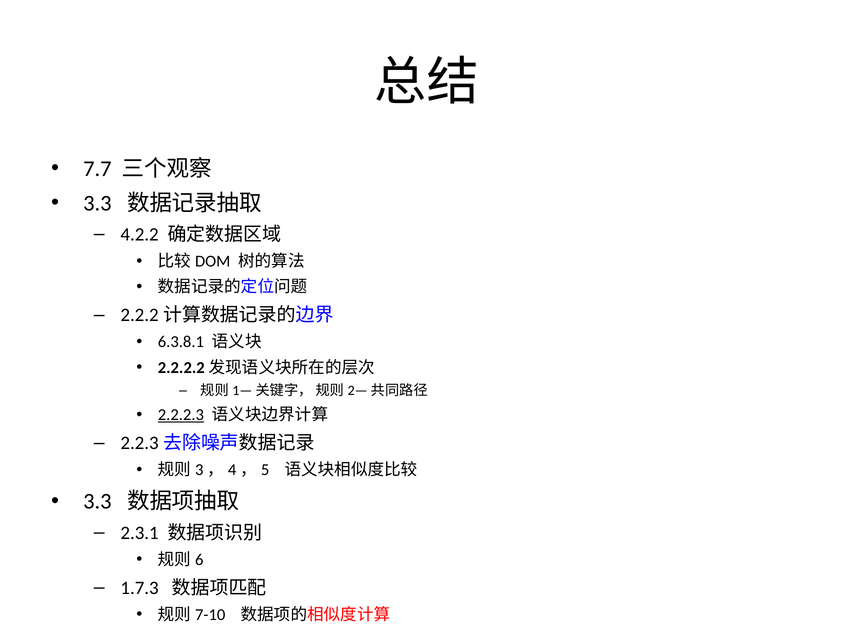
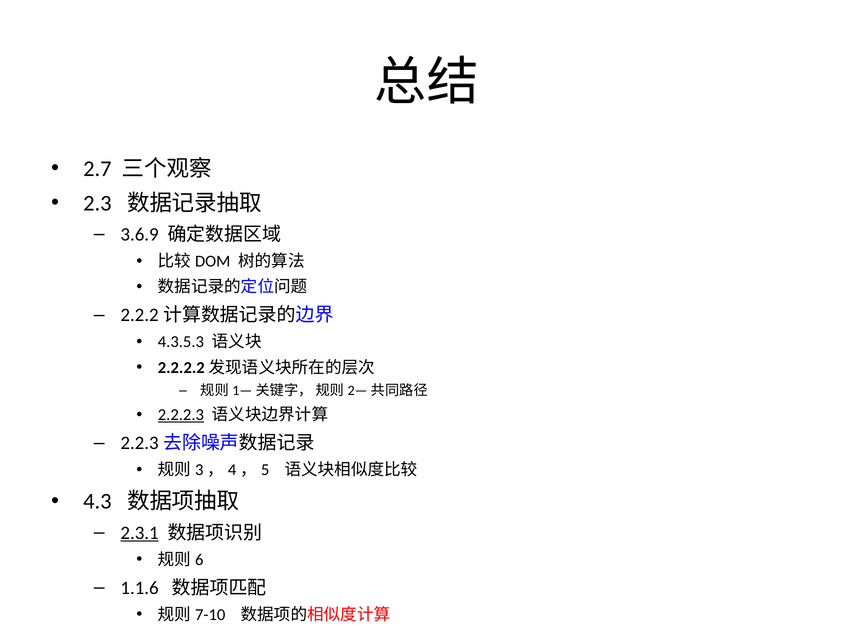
7.7: 7.7 -> 2.7 (97, 169)
3.3: 3.3 -> 2.3 (97, 203)
4.2.2: 4.2.2 -> 3.6.9 (140, 234)
6.3.8.1: 6.3.8.1 -> 4.3.5.3 (181, 342)
3.3: 3.3 -> 4.3 (97, 501)
2.3.1 underline: none -> present (140, 533)
1.7.3: 1.7.3 -> 1.1.6 (140, 588)
